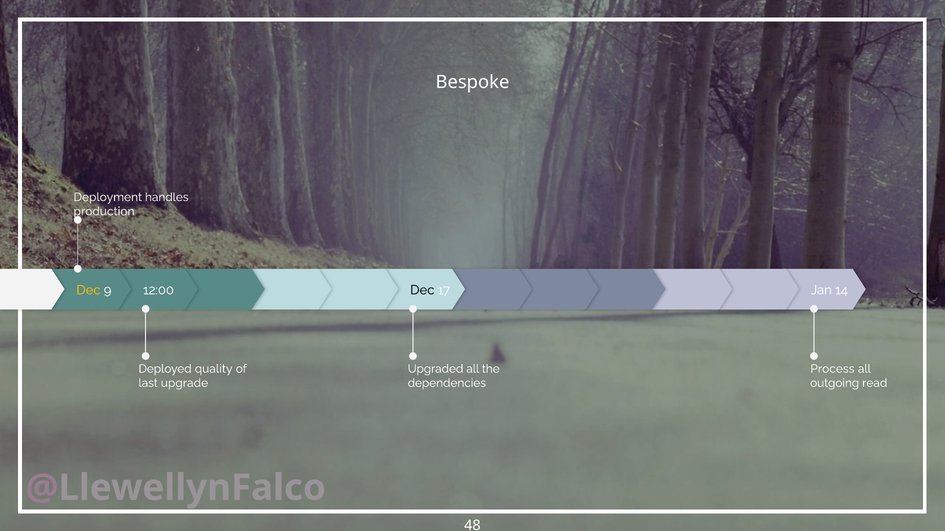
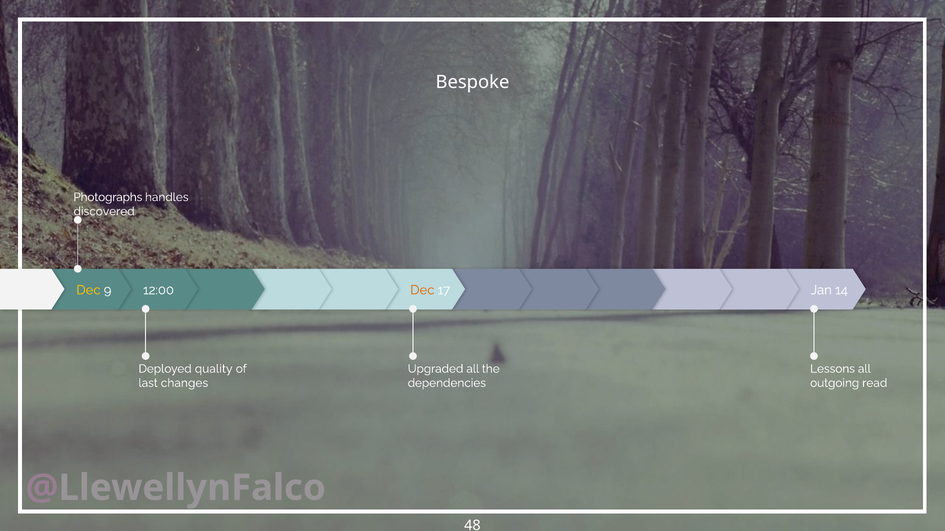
Deployment: Deployment -> Photographs (108, 197)
production: production -> discovered (104, 212)
Dec colour: black -> orange (422, 290)
Process: Process -> Lessons (833, 369)
upgrade: upgrade -> changes (184, 383)
